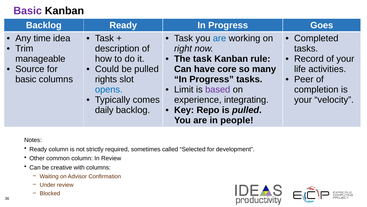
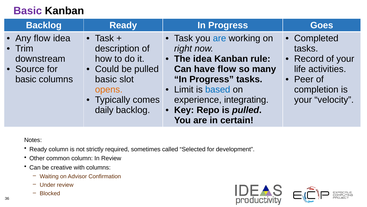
Any time: time -> flow (42, 38)
manageable: manageable -> downstream (40, 59)
The task: task -> idea (202, 59)
have core: core -> flow (227, 69)
rights: rights -> basic (106, 79)
opens colour: blue -> orange (109, 89)
based colour: purple -> blue (218, 89)
people: people -> certain (237, 120)
